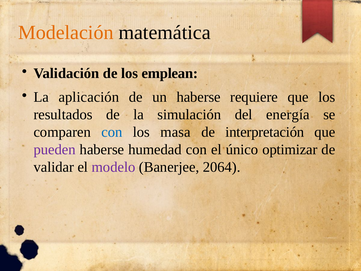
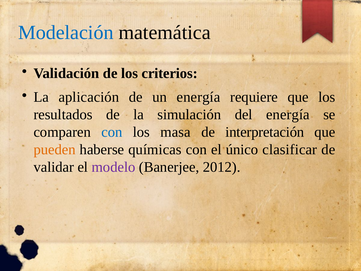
Modelación colour: orange -> blue (66, 33)
emplean: emplean -> criterios (170, 73)
un haberse: haberse -> energía (199, 97)
pueden colour: purple -> orange (55, 149)
humedad: humedad -> químicas (155, 149)
optimizar: optimizar -> clasificar (290, 149)
2064: 2064 -> 2012 (222, 167)
